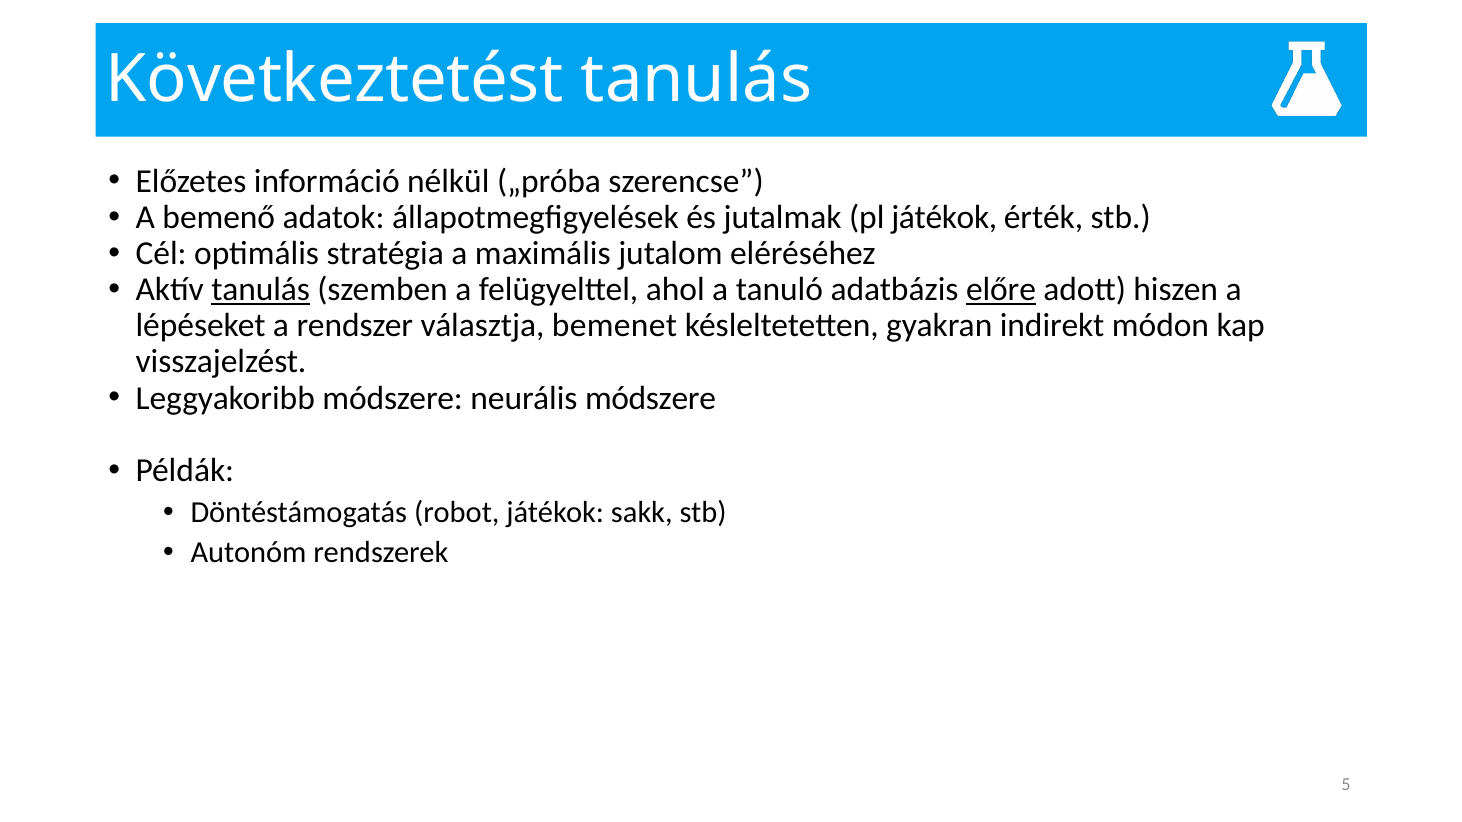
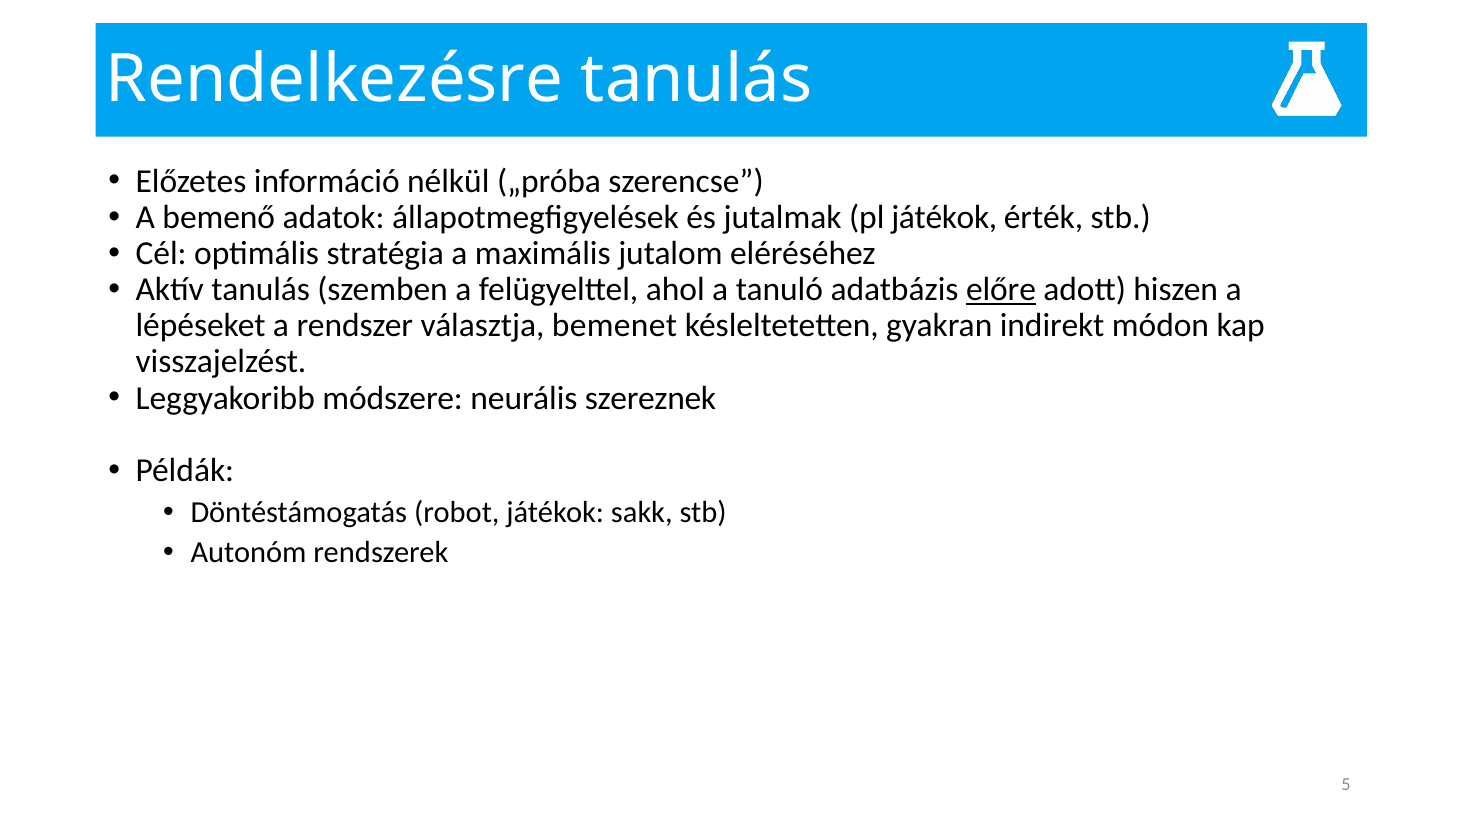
Következtetést: Következtetést -> Rendelkezésre (335, 79)
tanulás underline: present -> none (261, 290)
neurális módszere: módszere -> szereznek (650, 398)
